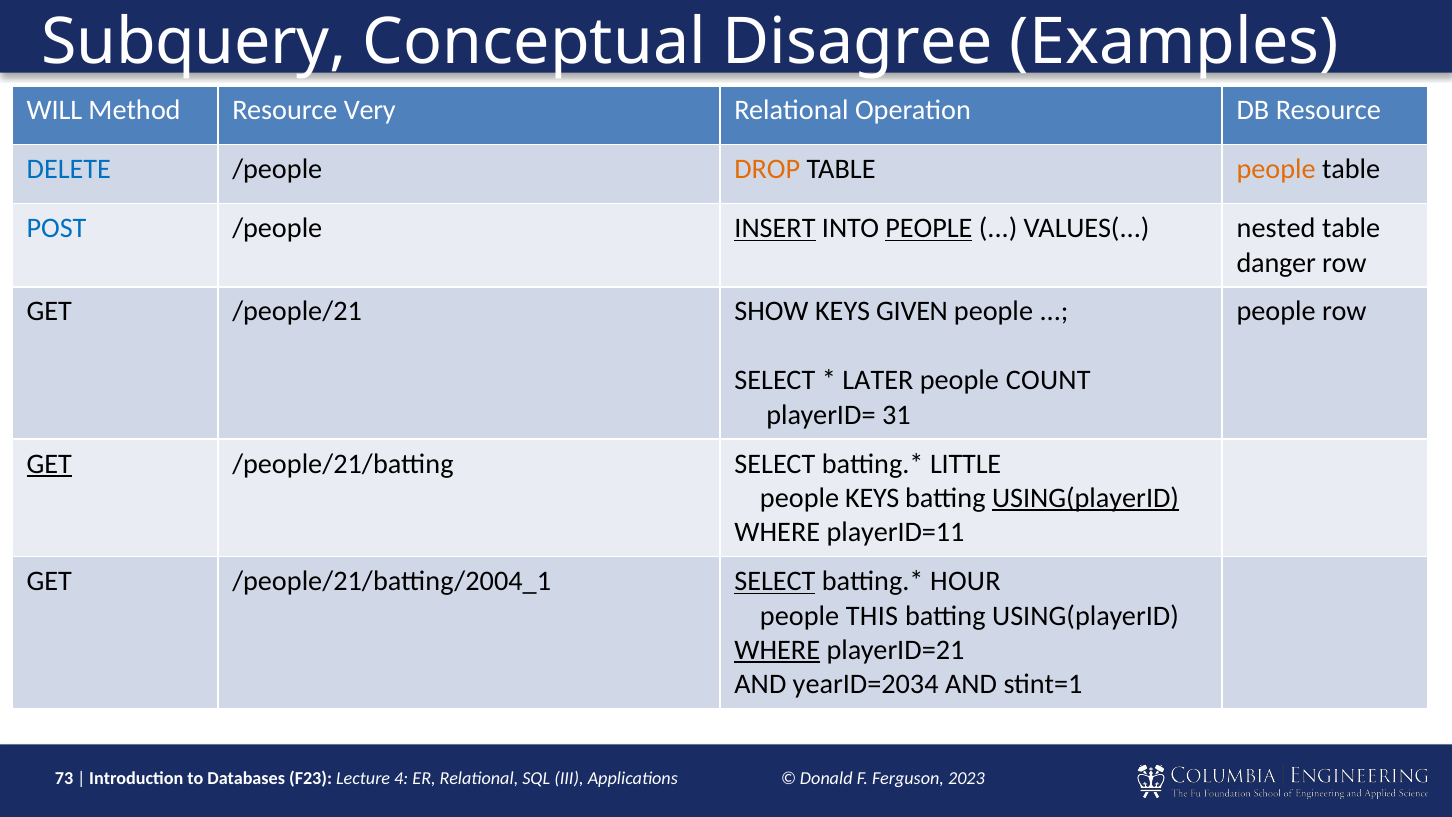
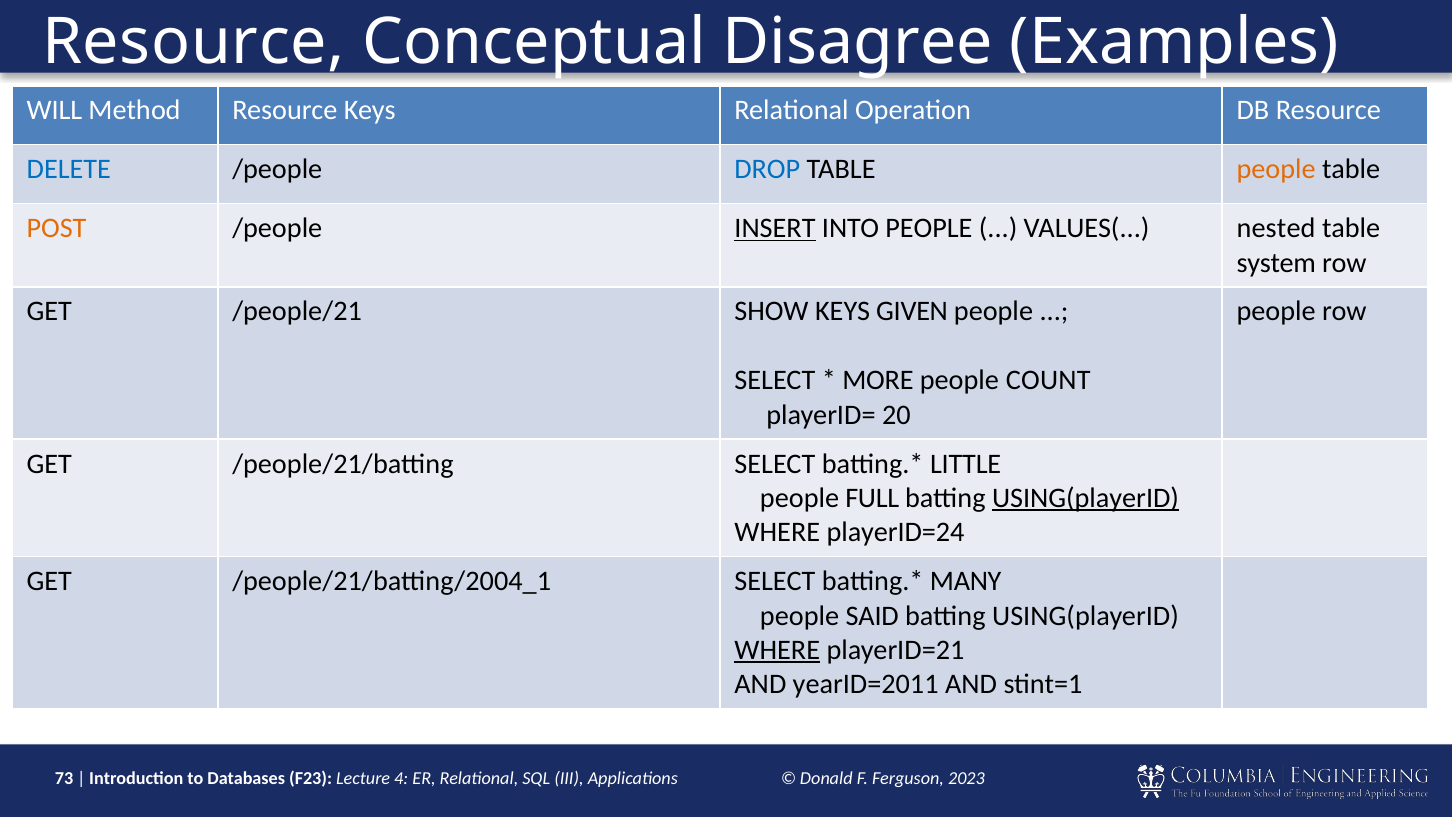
Subquery: Subquery -> Resource (194, 42)
Resource Very: Very -> Keys (370, 110)
DROP colour: orange -> blue (767, 169)
POST colour: blue -> orange (57, 228)
PEOPLE underline: present -> none (929, 228)
danger: danger -> system (1276, 263)
LATER: LATER -> MORE (878, 380)
31: 31 -> 20 (896, 415)
GET underline: present -> none (49, 464)
people KEYS: KEYS -> FULL (872, 498)
playerID=11: playerID=11 -> playerID=24 (896, 532)
SELECT underline: present -> none (775, 581)
HOUR: HOUR -> MANY (966, 581)
THIS: THIS -> SAID (872, 616)
yearID=2034: yearID=2034 -> yearID=2011 (866, 684)
